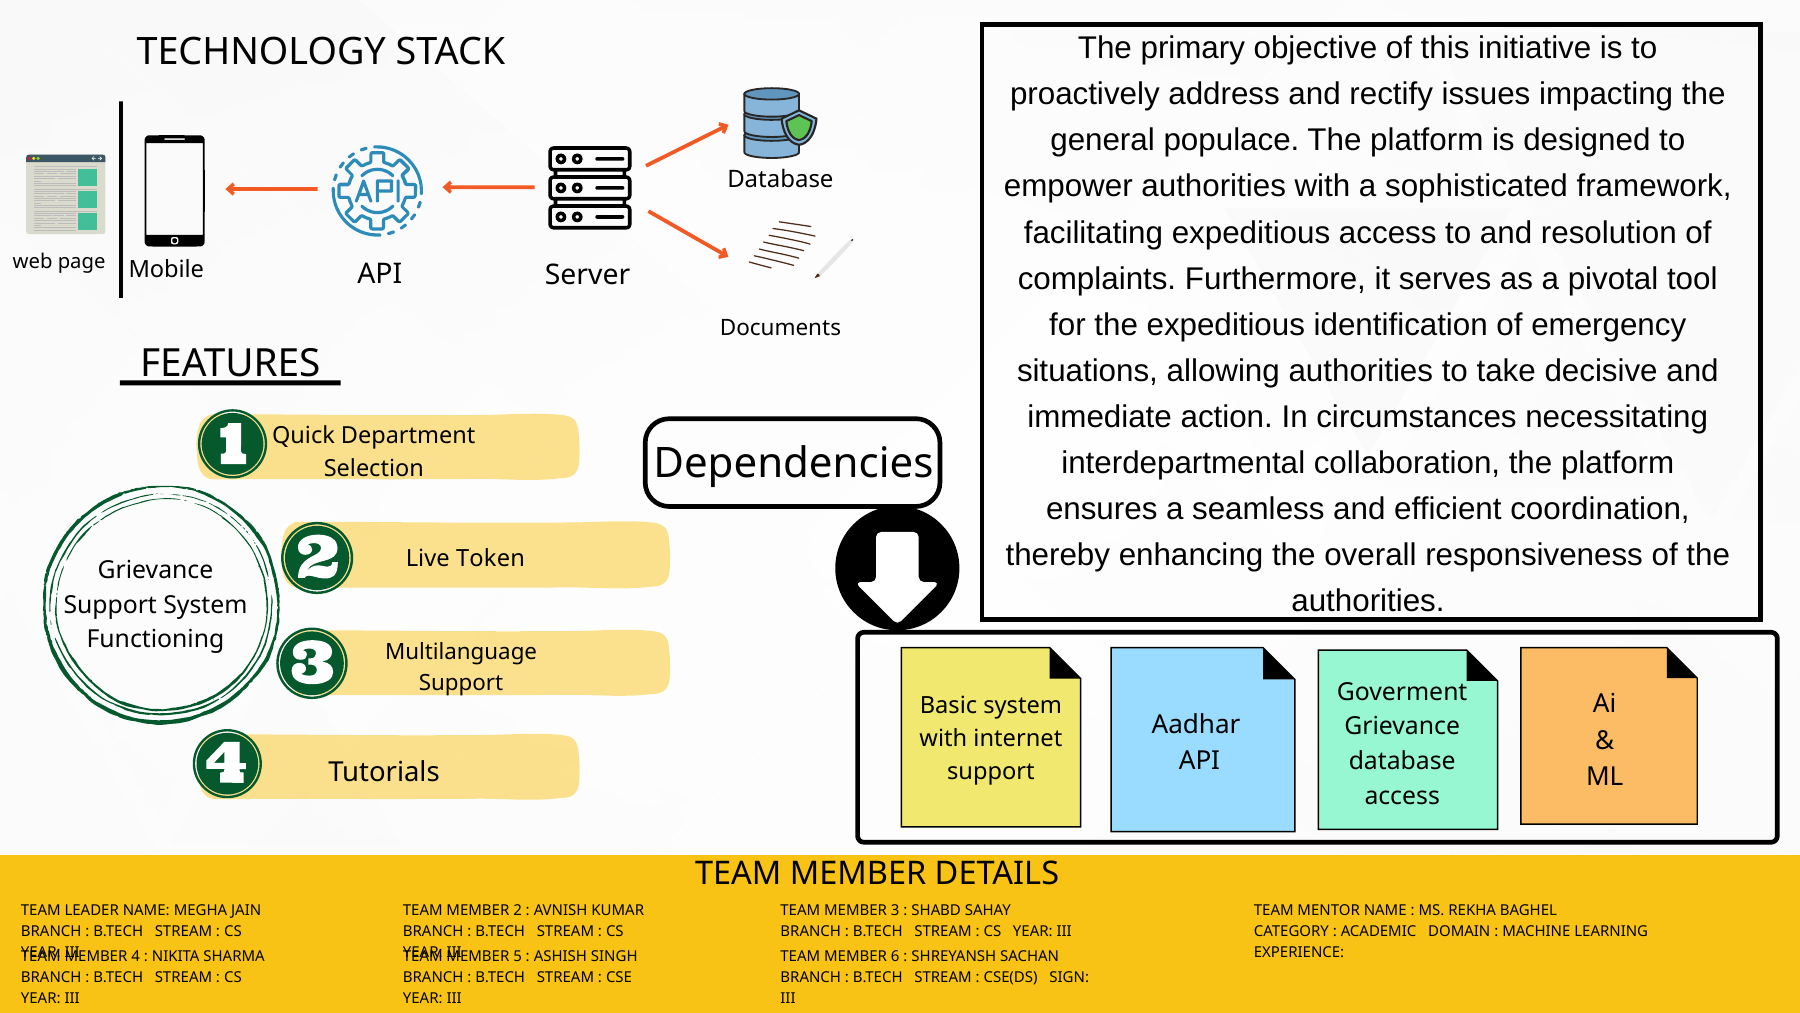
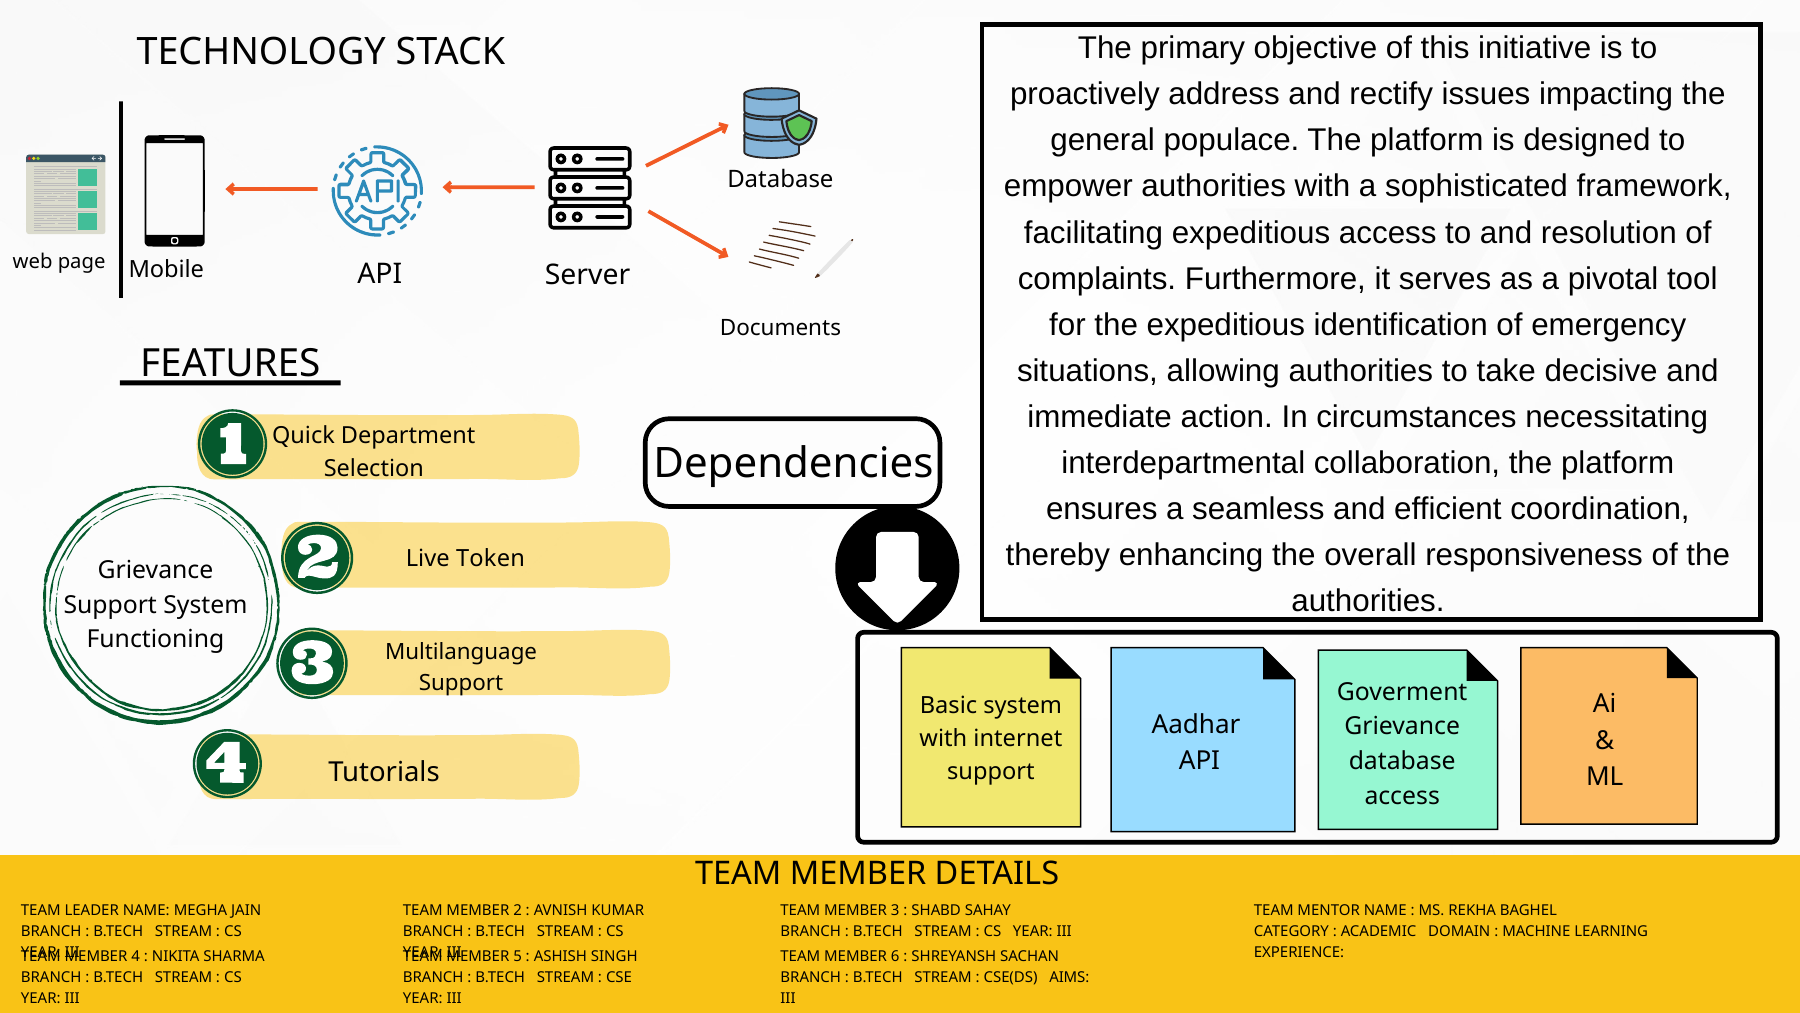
SIGN: SIGN -> AIMS (1069, 977)
